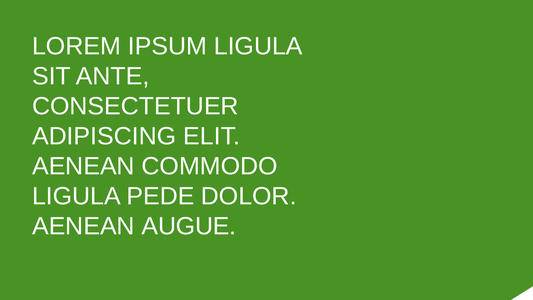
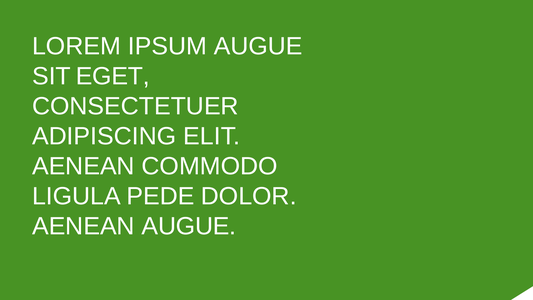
IPSUM LIGULA: LIGULA -> AUGUE (258, 46)
ANTE: ANTE -> EGET (113, 76)
